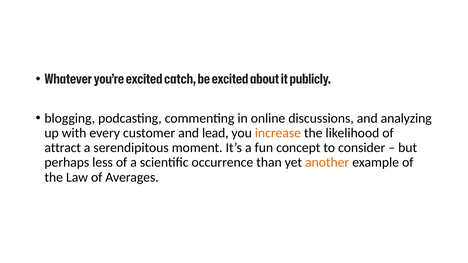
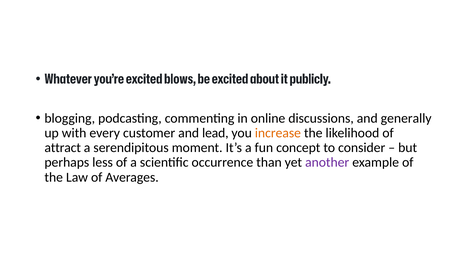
catch: catch -> blows (180, 79)
analyzing: analyzing -> generally (406, 118)
another colour: orange -> purple (327, 163)
